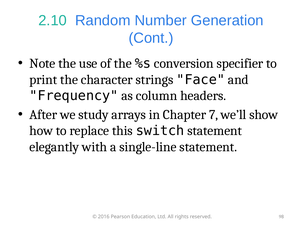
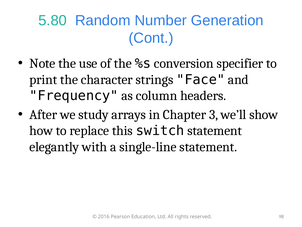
2.10: 2.10 -> 5.80 (53, 20)
7: 7 -> 3 (214, 114)
